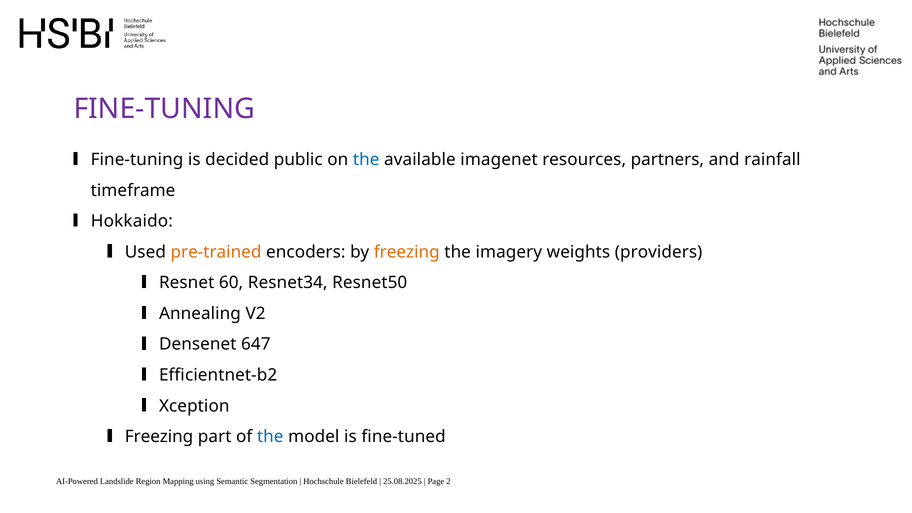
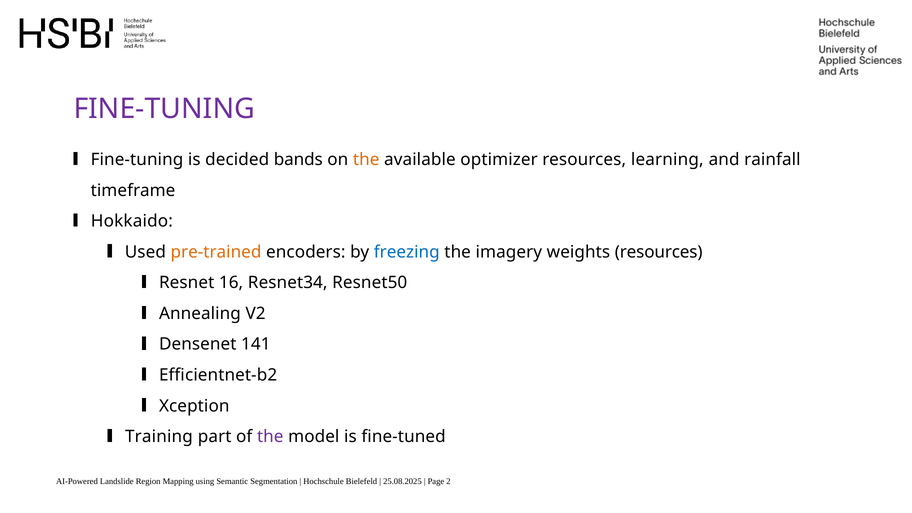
public: public -> bands (298, 160)
the colour: blue -> orange (366, 160)
imagenet: imagenet -> optimizer (499, 160)
partners: partners -> learning (667, 160)
freezing colour: orange -> blue (407, 252)
weights providers: providers -> resources (659, 252)
60: 60 -> 16 (231, 283)
647: 647 -> 141 (256, 344)
Freezing: Freezing -> Training (159, 437)
the colour: blue -> purple (270, 437)
